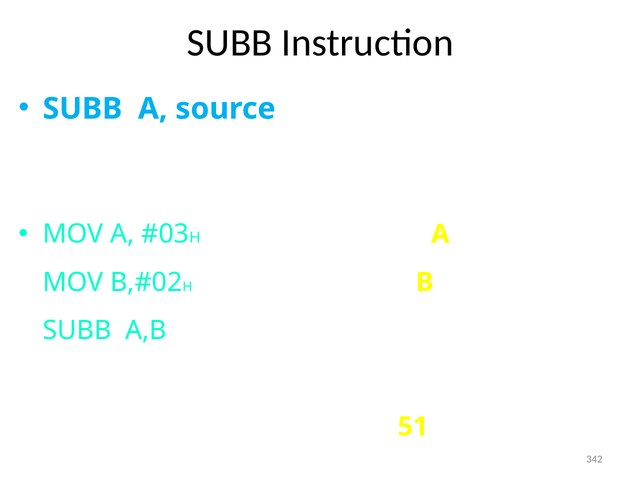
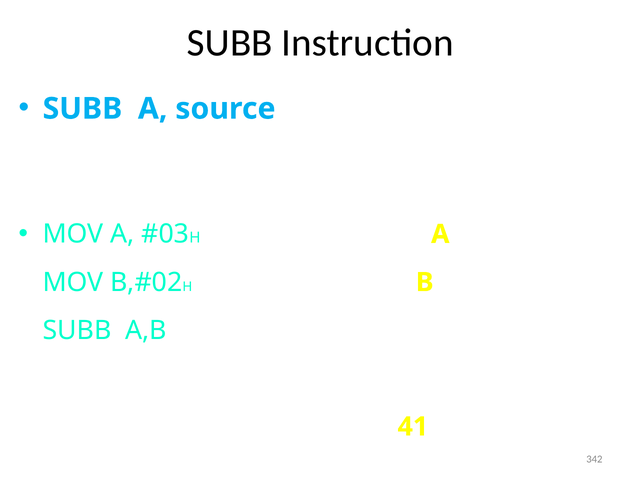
51: 51 -> 41 (413, 426)
